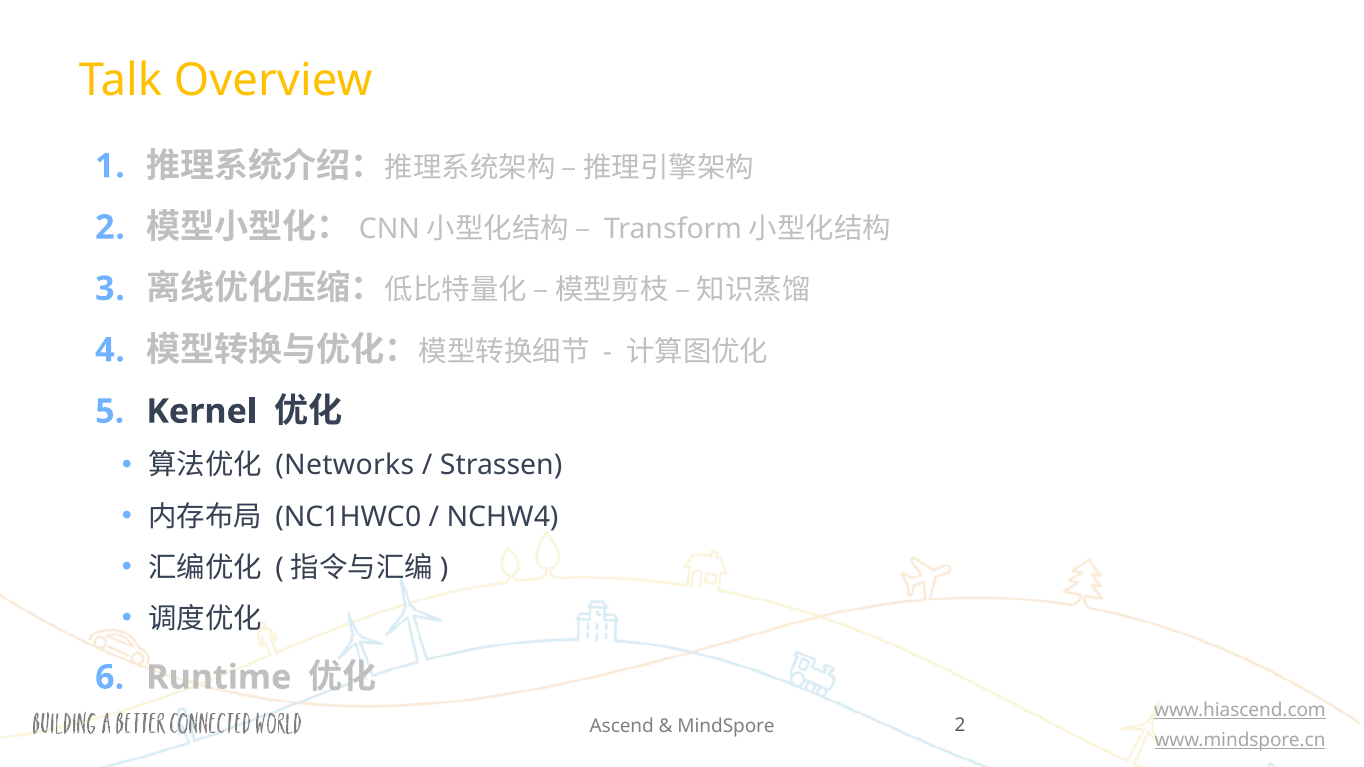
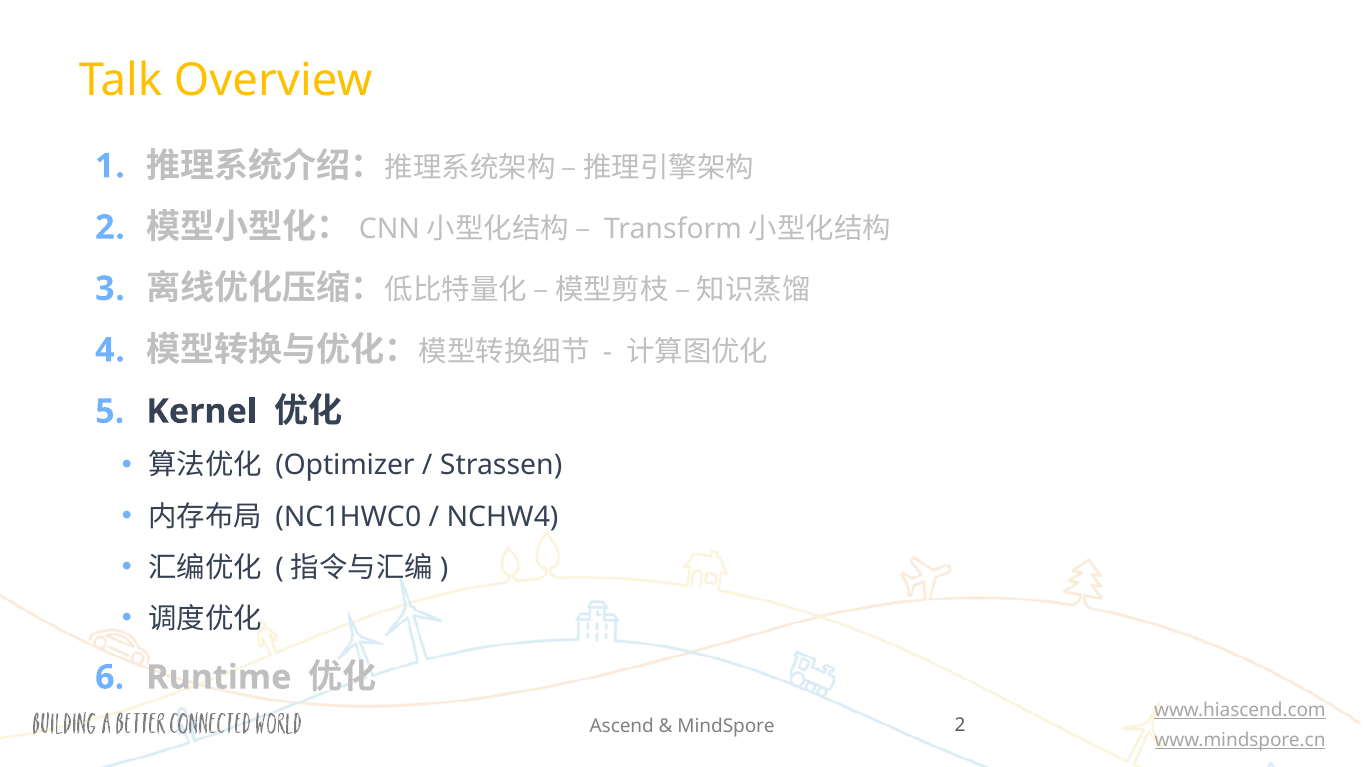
Networks: Networks -> Optimizer (345, 466)
